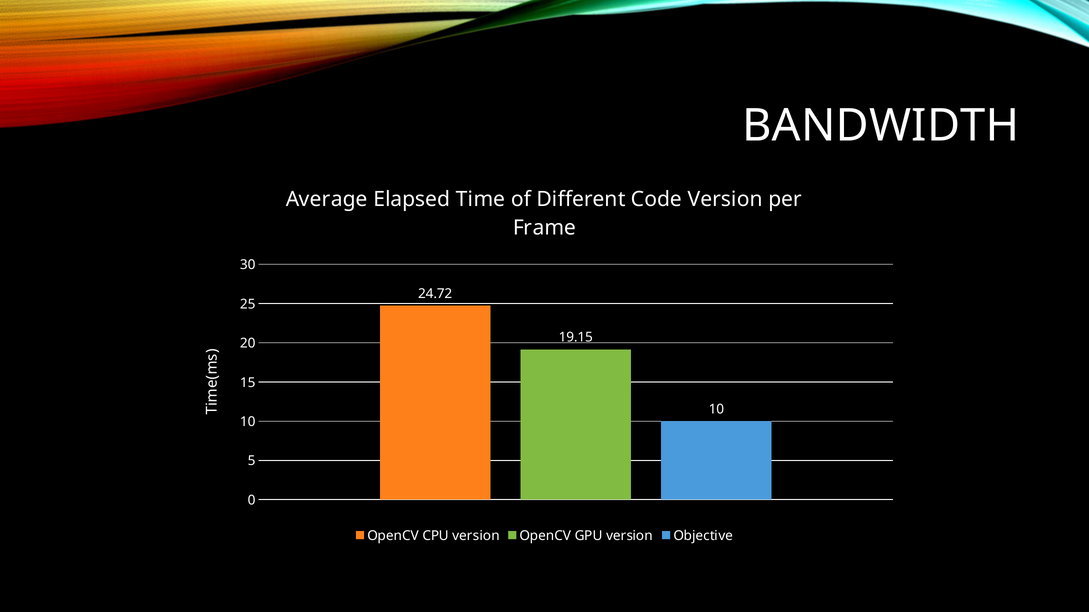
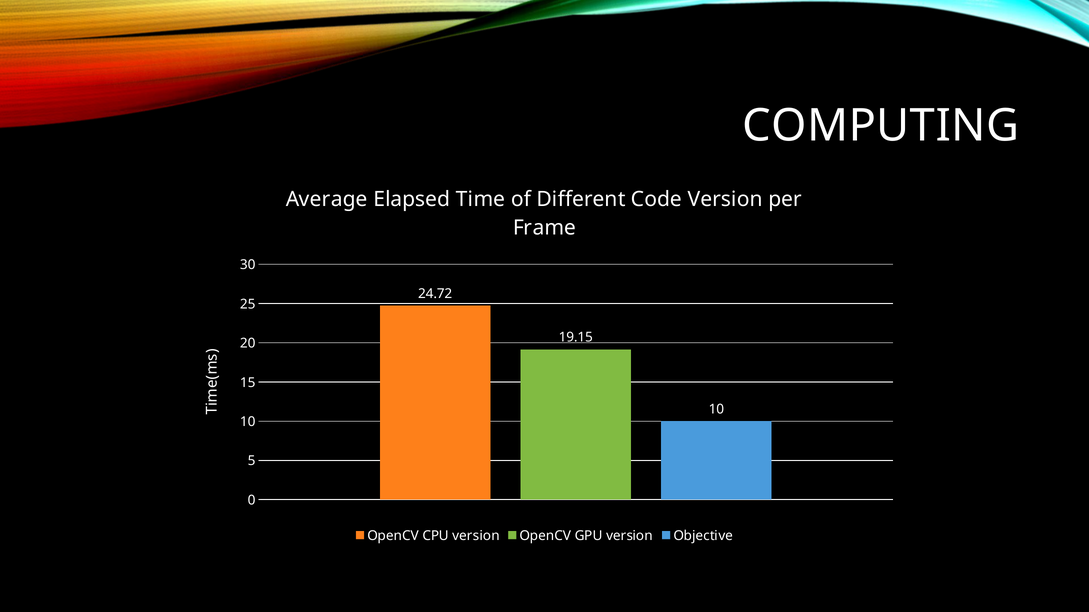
BANDWIDTH: BANDWIDTH -> COMPUTING (881, 126)
